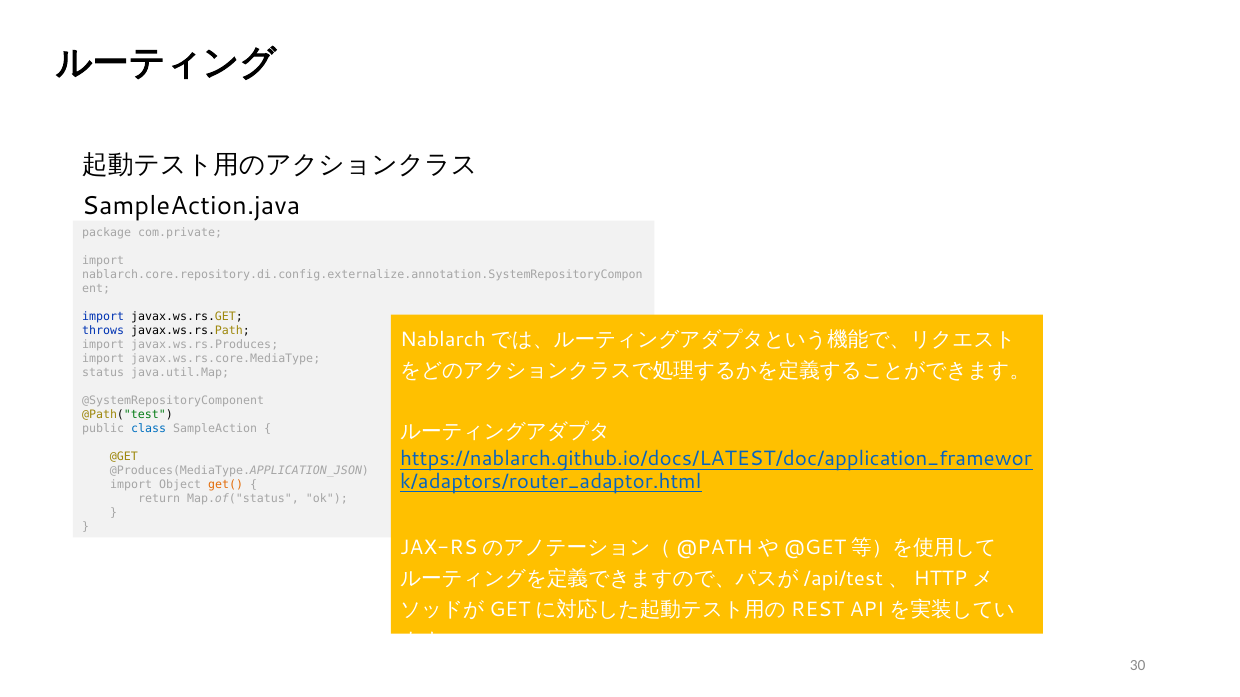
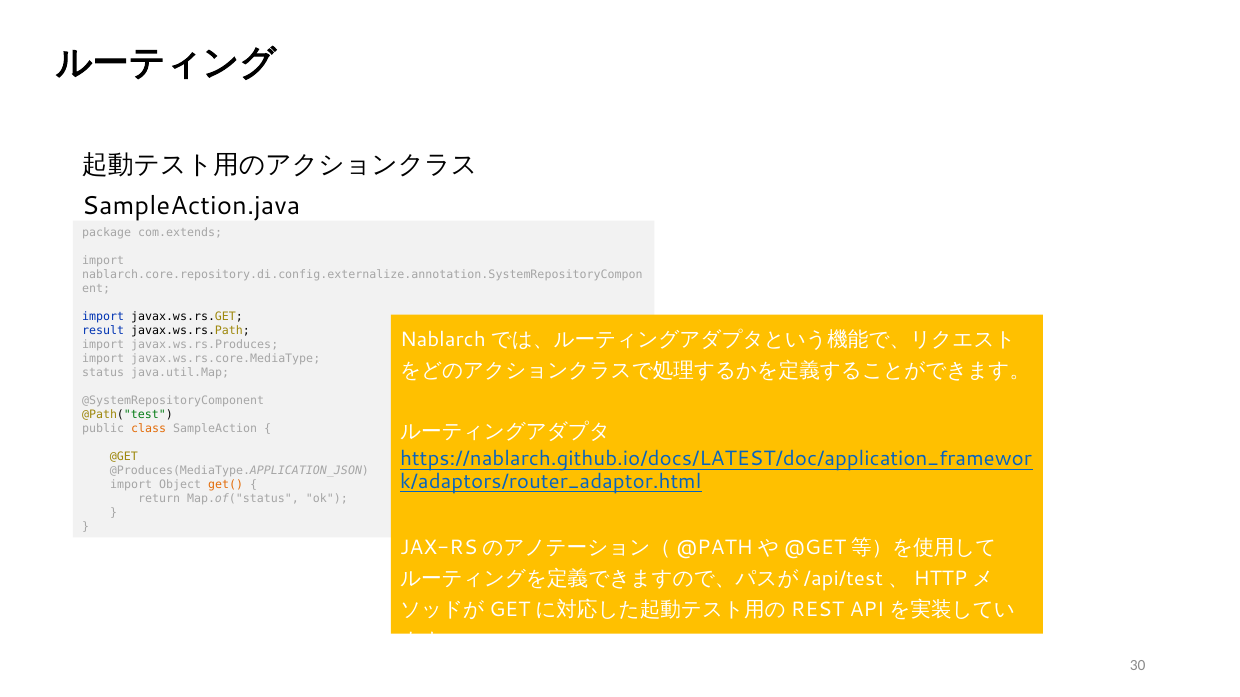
com.private: com.private -> com.extends (180, 233)
throws: throws -> result (103, 331)
class colour: blue -> orange (149, 429)
